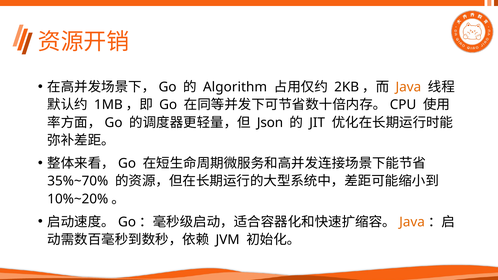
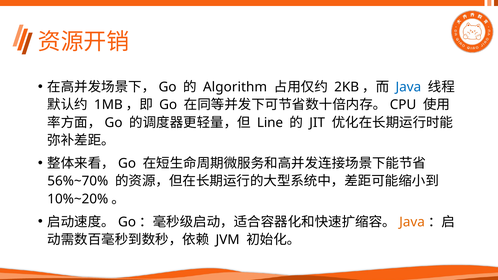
Java colour: orange -> blue (408, 87)
Json: Json -> Line (270, 123)
35%~70%: 35%~70% -> 56%~70% (78, 181)
